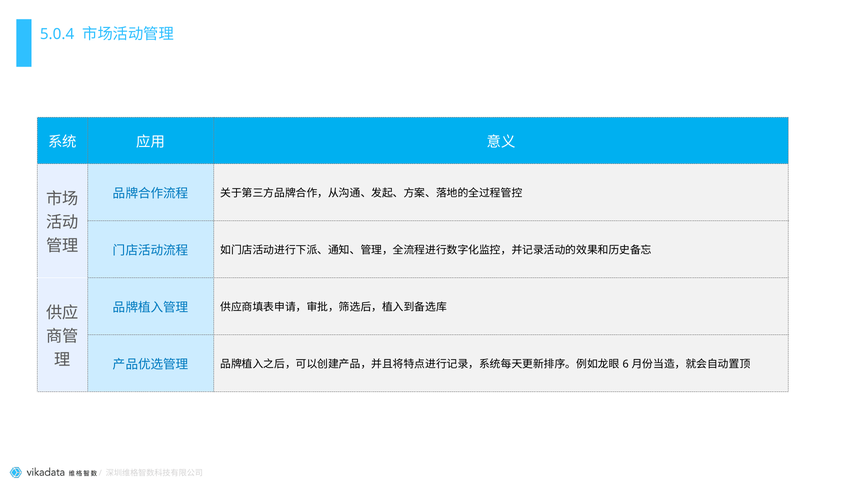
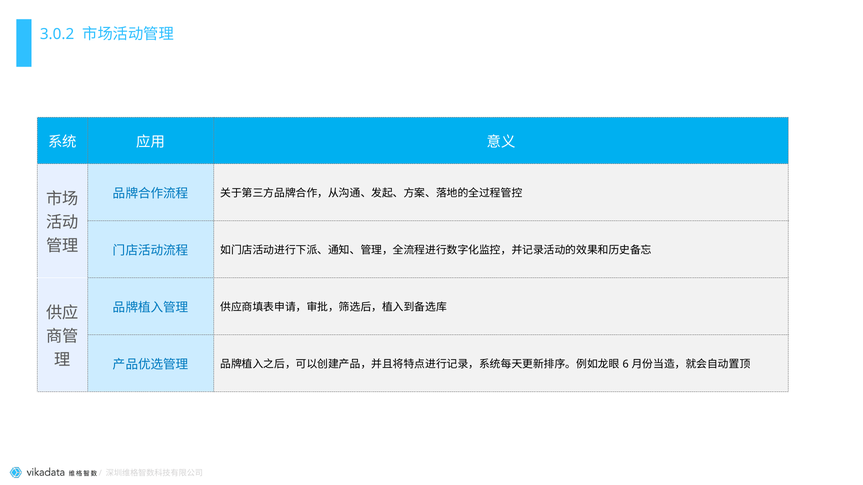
5.0.4: 5.0.4 -> 3.0.2 (57, 34)
